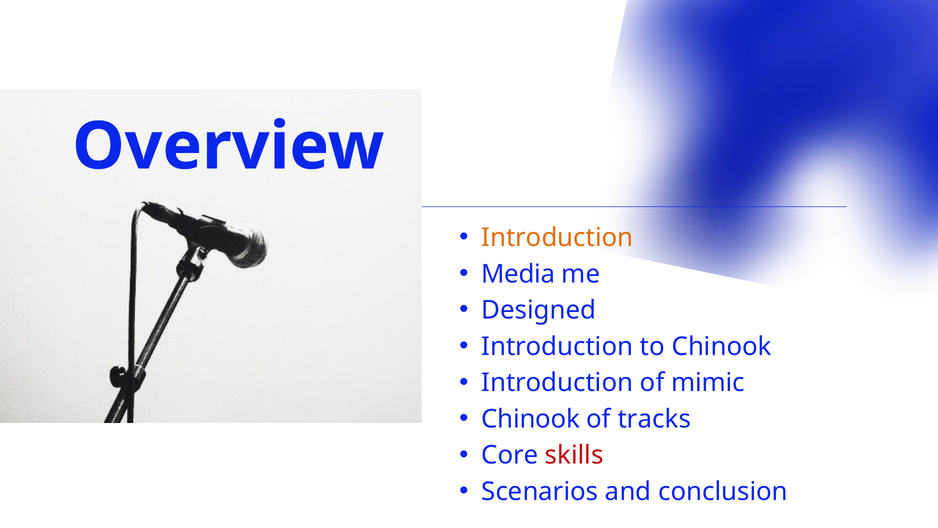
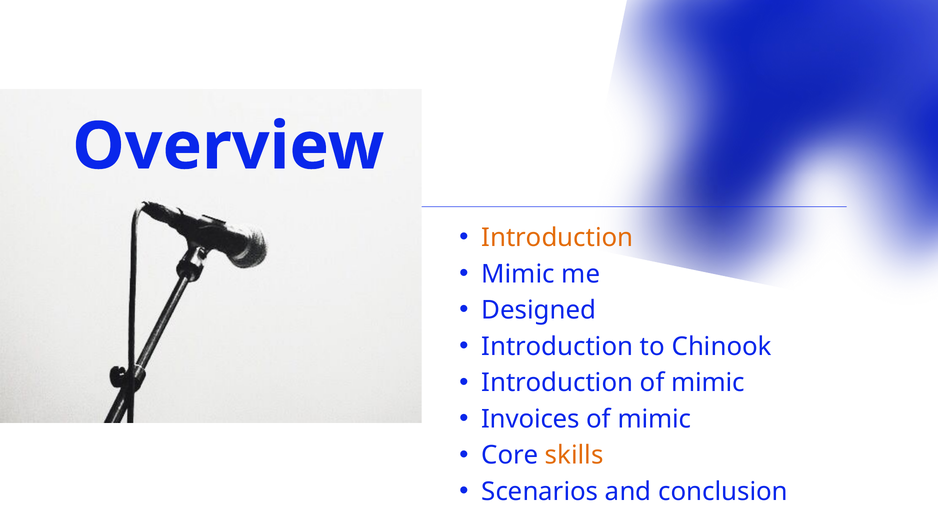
Media: Media -> Mimic (518, 274)
Chinook: Chinook -> Invoices (531, 419)
tracks: tracks -> mimic (654, 419)
skills colour: red -> orange (574, 455)
